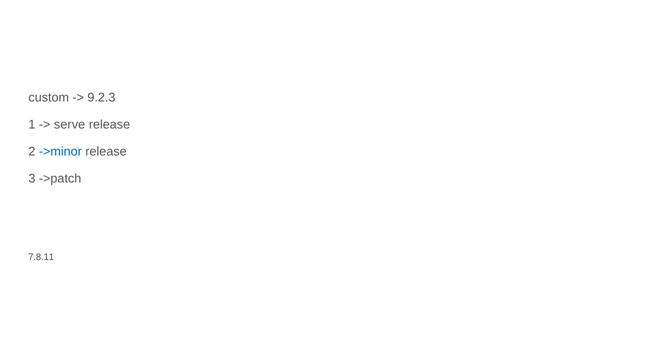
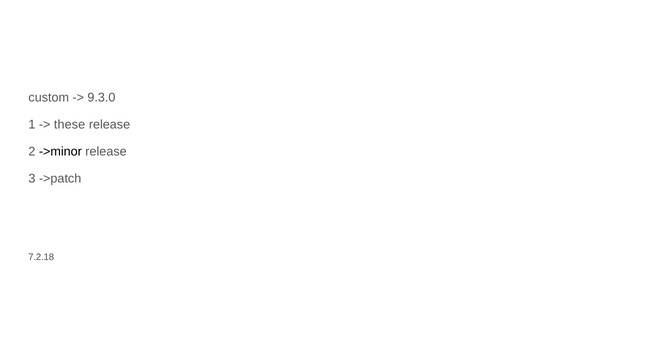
9.2.3: 9.2.3 -> 9.3.0 (101, 97)
serve: serve -> these (70, 124)
->minor colour: blue -> black (60, 151)
7.8.11: 7.8.11 -> 7.2.18 (41, 257)
